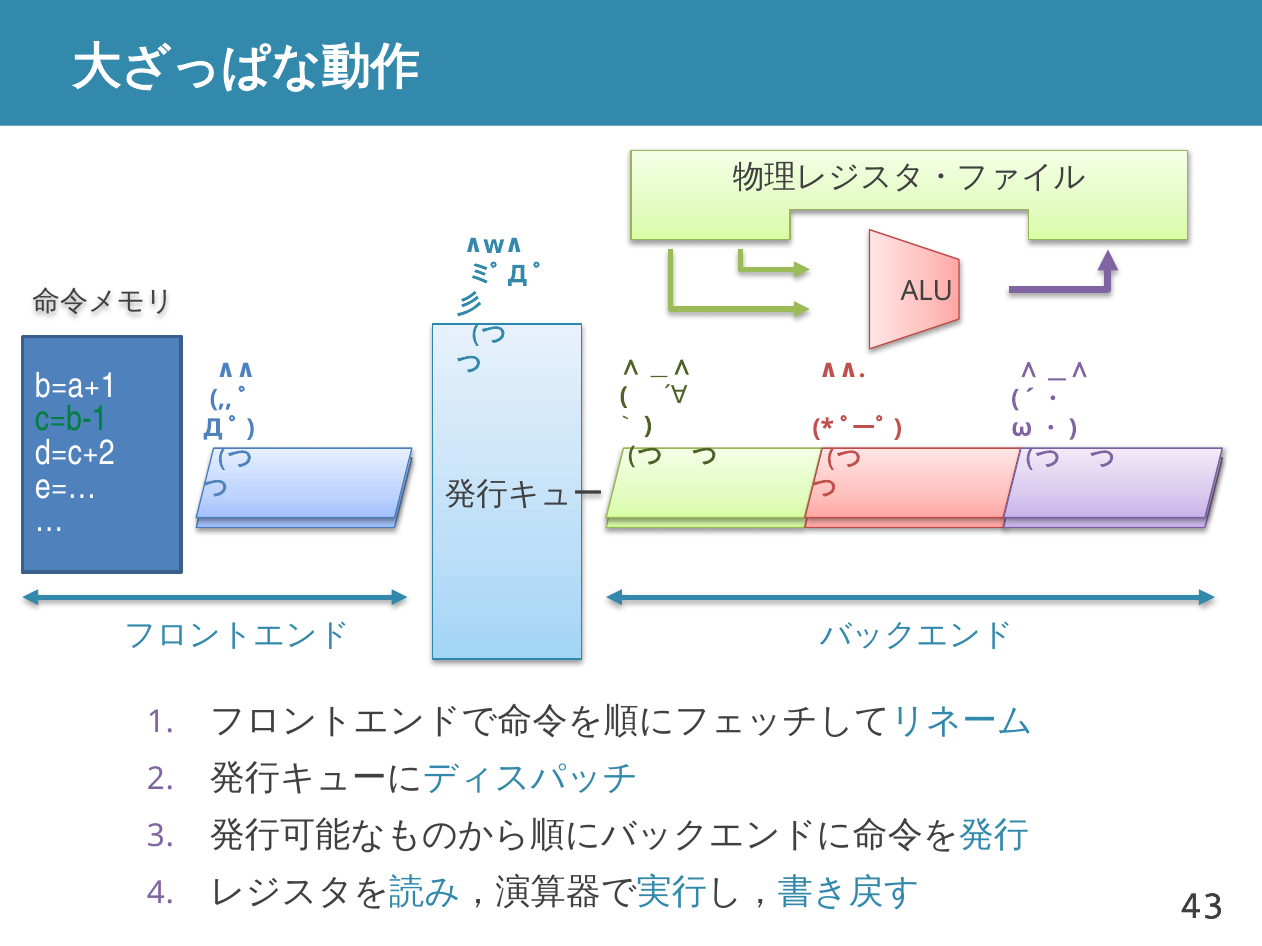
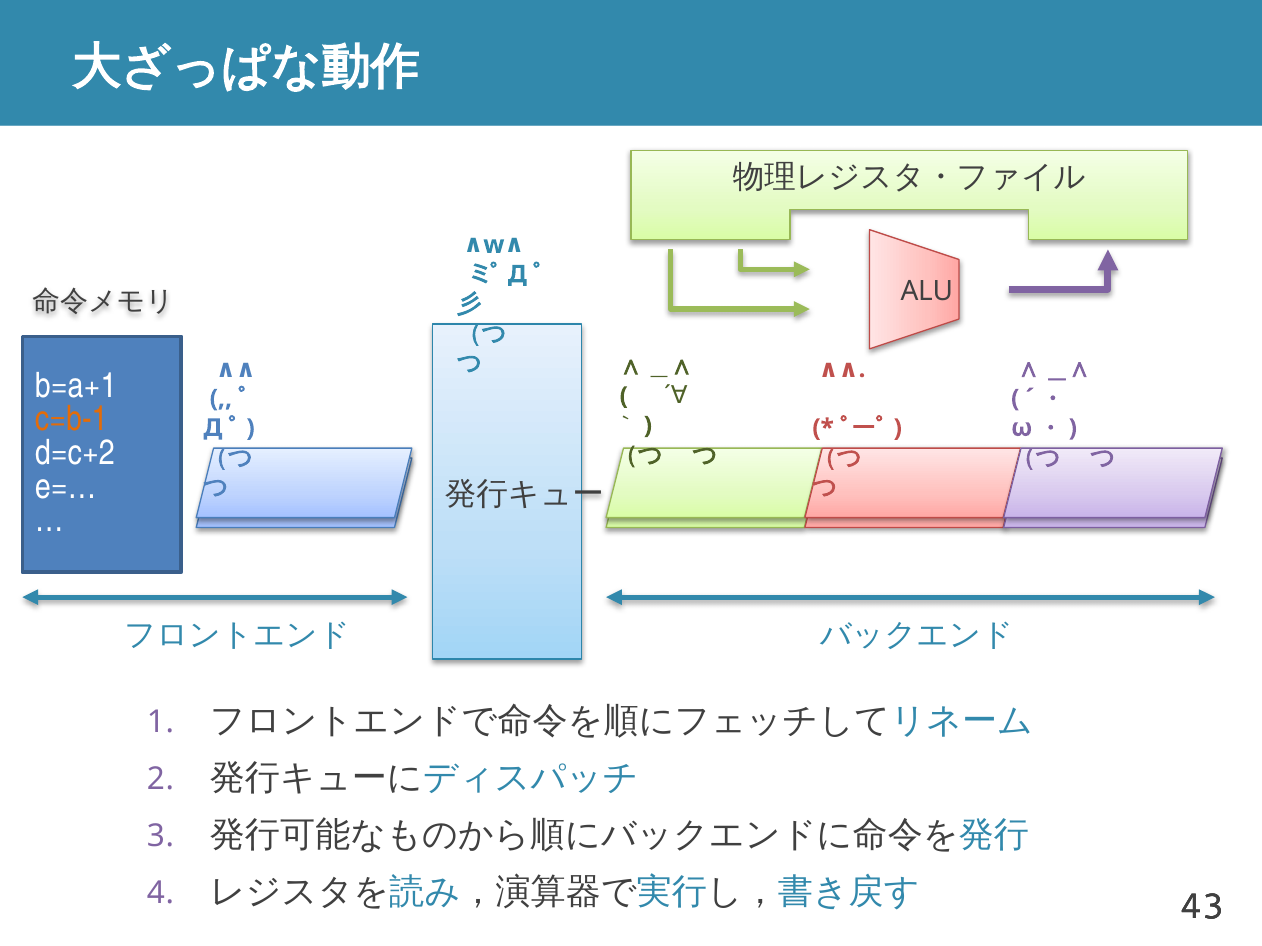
c=b-1 colour: green -> orange (71, 419)
